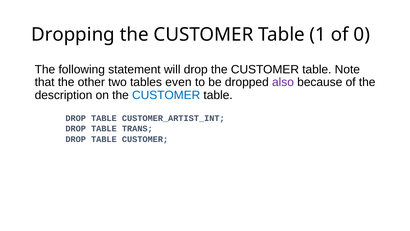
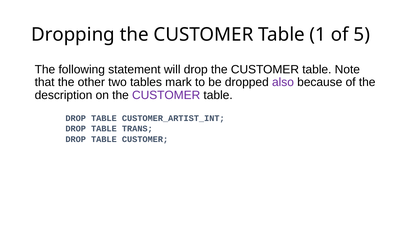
0: 0 -> 5 (362, 34)
even: even -> mark (179, 82)
CUSTOMER colour: blue -> purple (166, 95)
